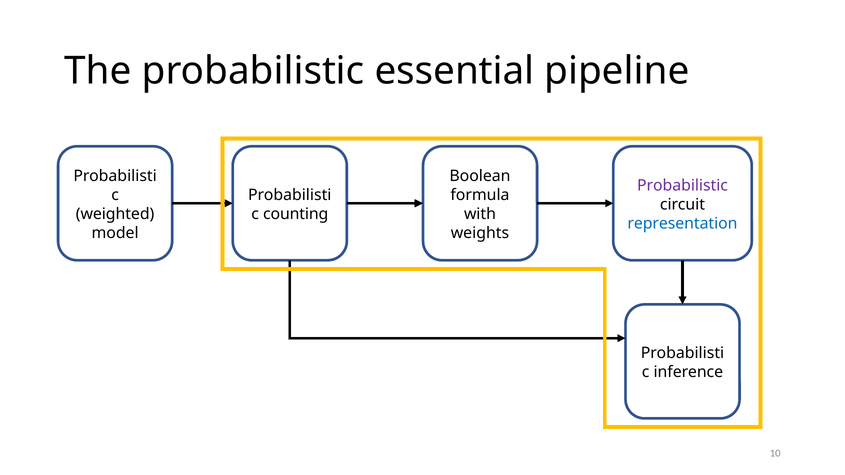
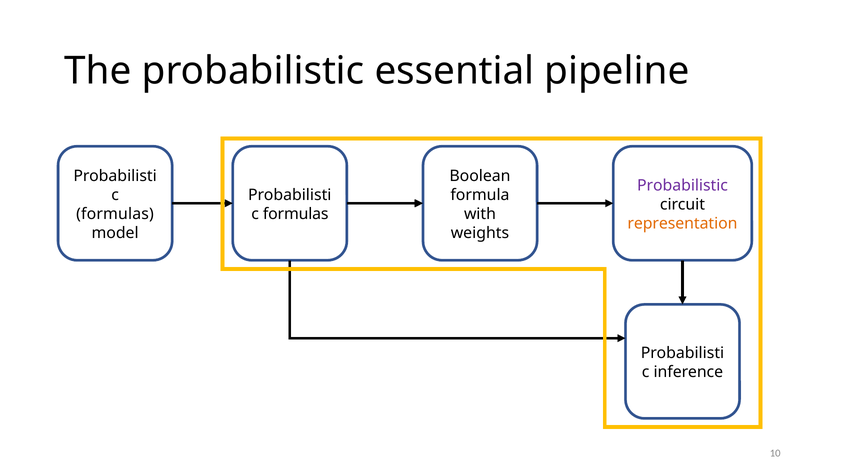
weighted: weighted -> formulas (115, 214)
counting: counting -> formulas (296, 214)
representation colour: blue -> orange (682, 223)
